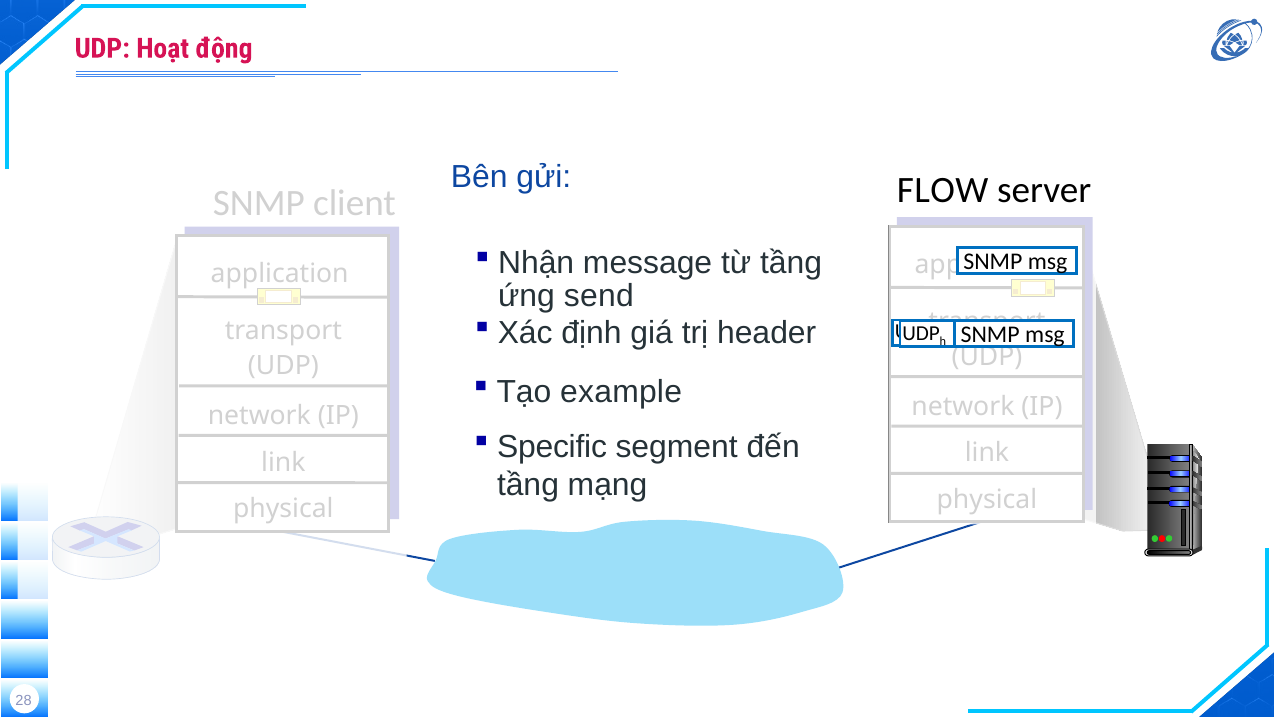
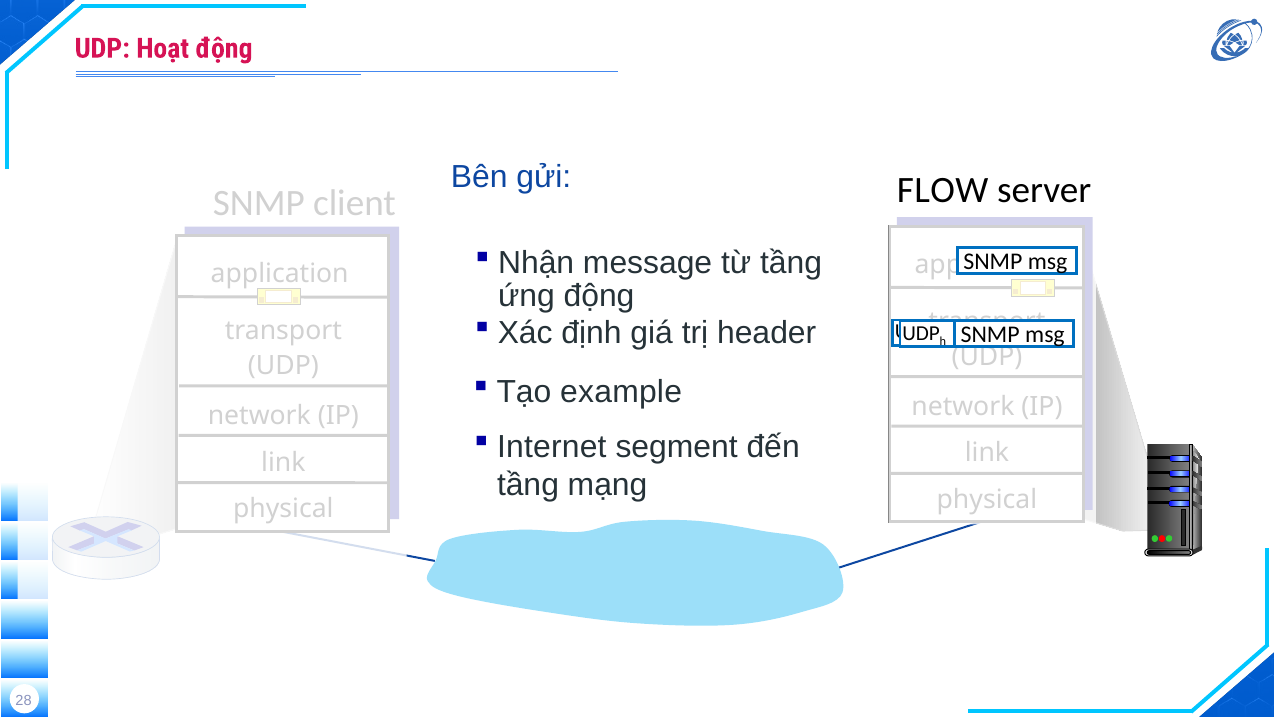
ứng send: send -> động (599, 296)
Specific: Specific -> Internet (552, 447)
